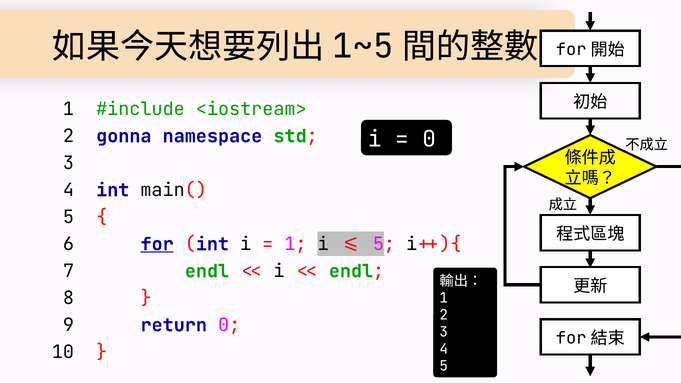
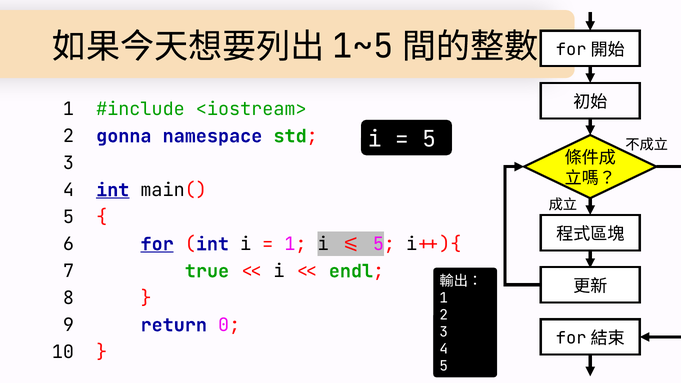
0: 0 -> 5 (429, 139)
int underline: none -> present (113, 190)
7 endl: endl -> true (207, 271)
